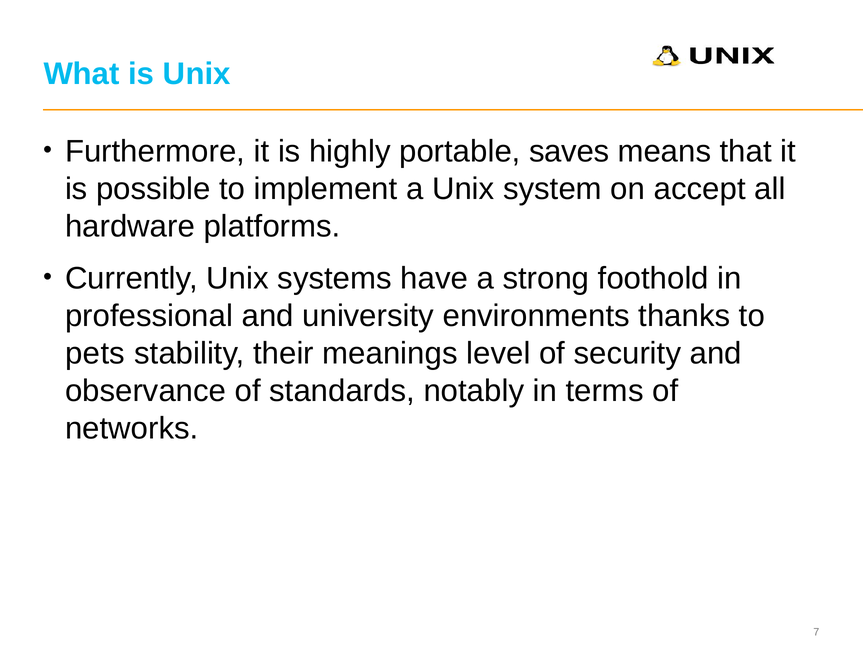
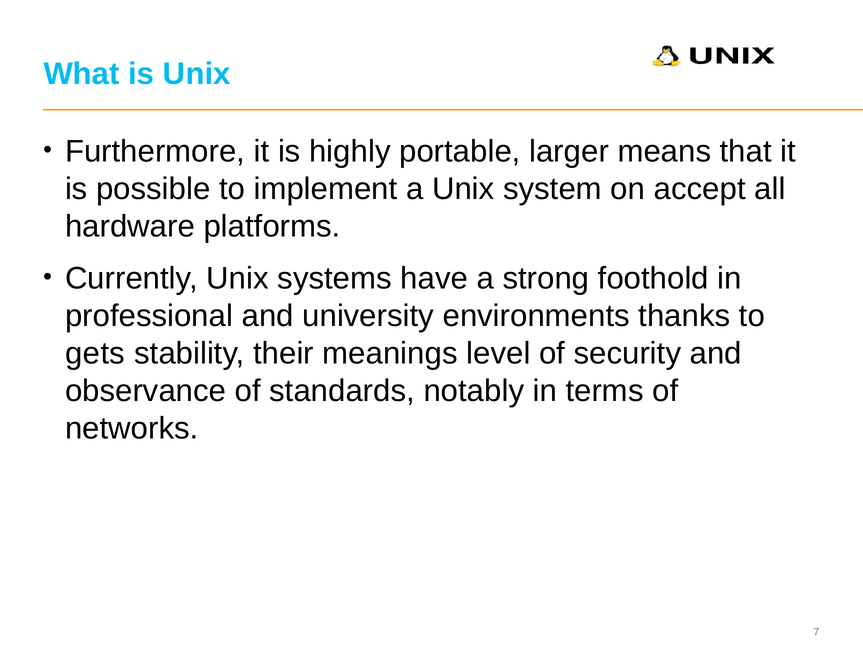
saves: saves -> larger (569, 151)
pets: pets -> gets (95, 353)
